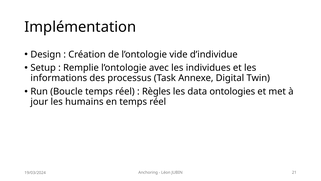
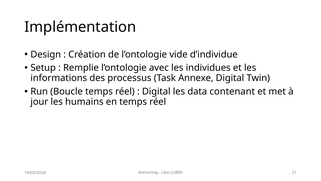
Règles: Règles -> Digital (156, 91)
ontologies: ontologies -> contenant (232, 91)
